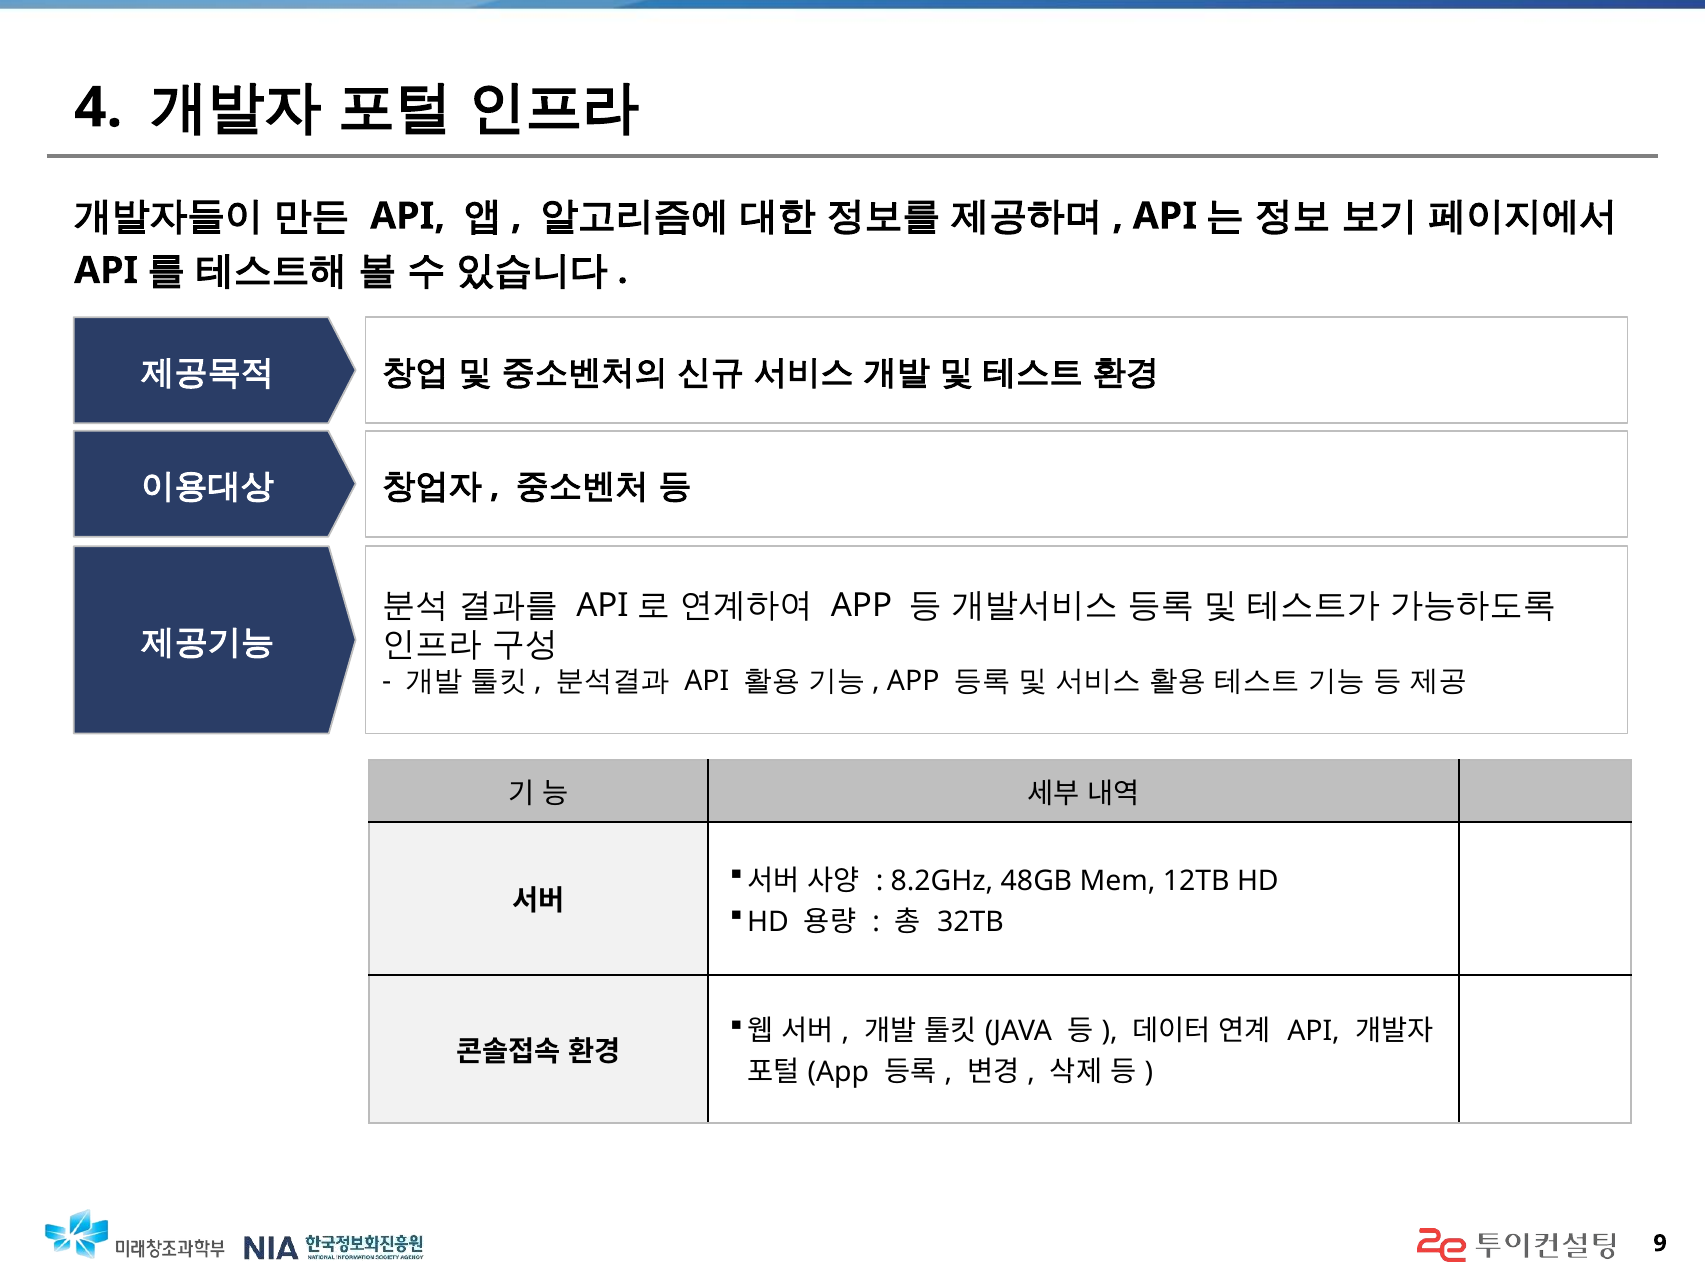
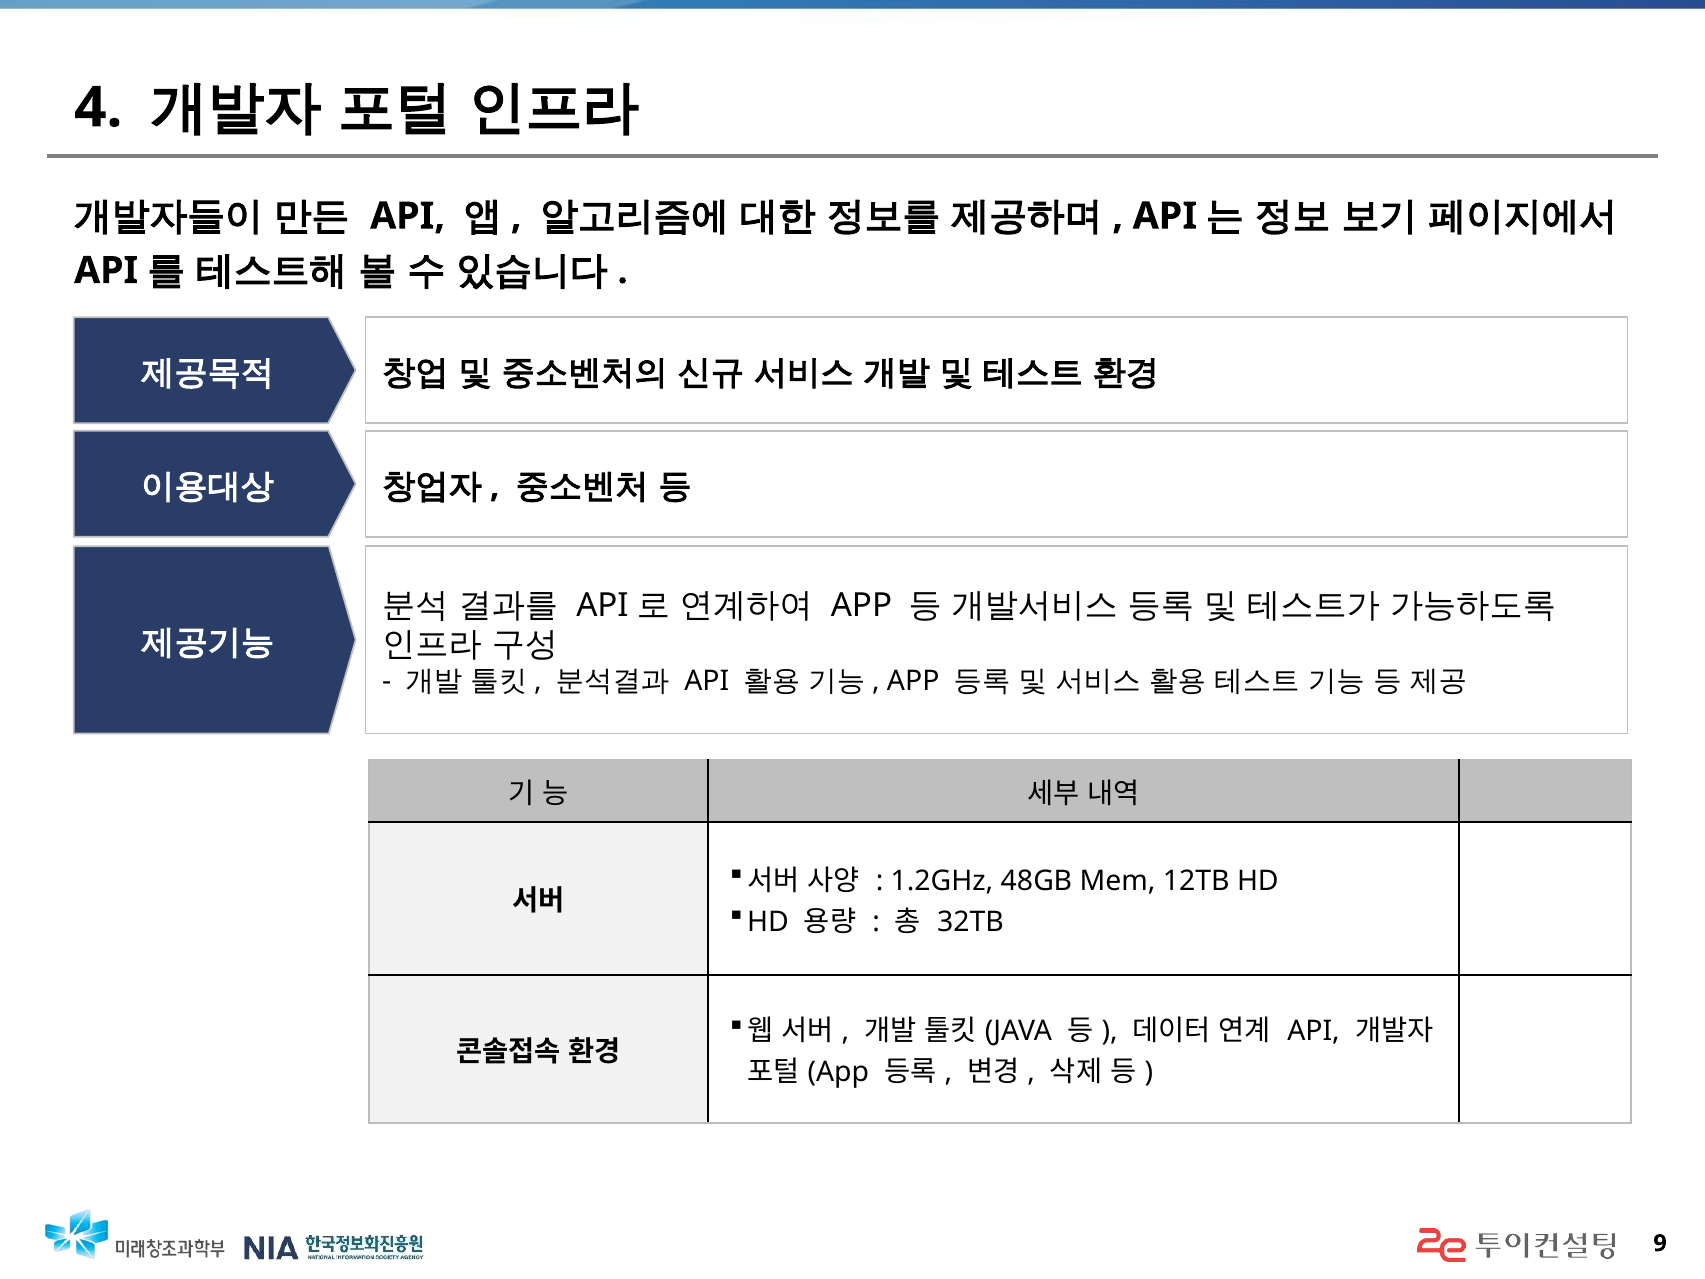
8.2GHz: 8.2GHz -> 1.2GHz (942, 881)
